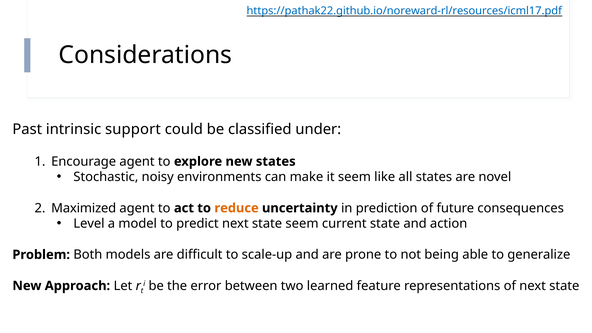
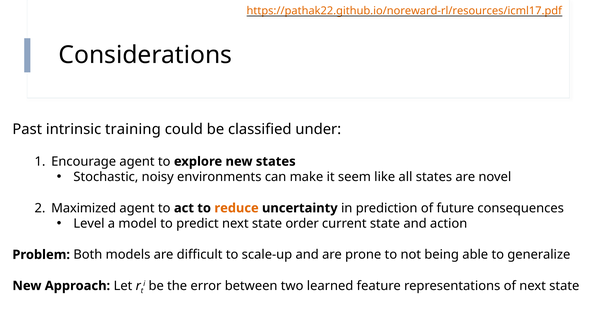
https://pathak22.github.io/noreward-rl/resources/icml17.pdf colour: blue -> orange (404, 11)
support: support -> training (133, 129)
state seem: seem -> order (302, 224)
